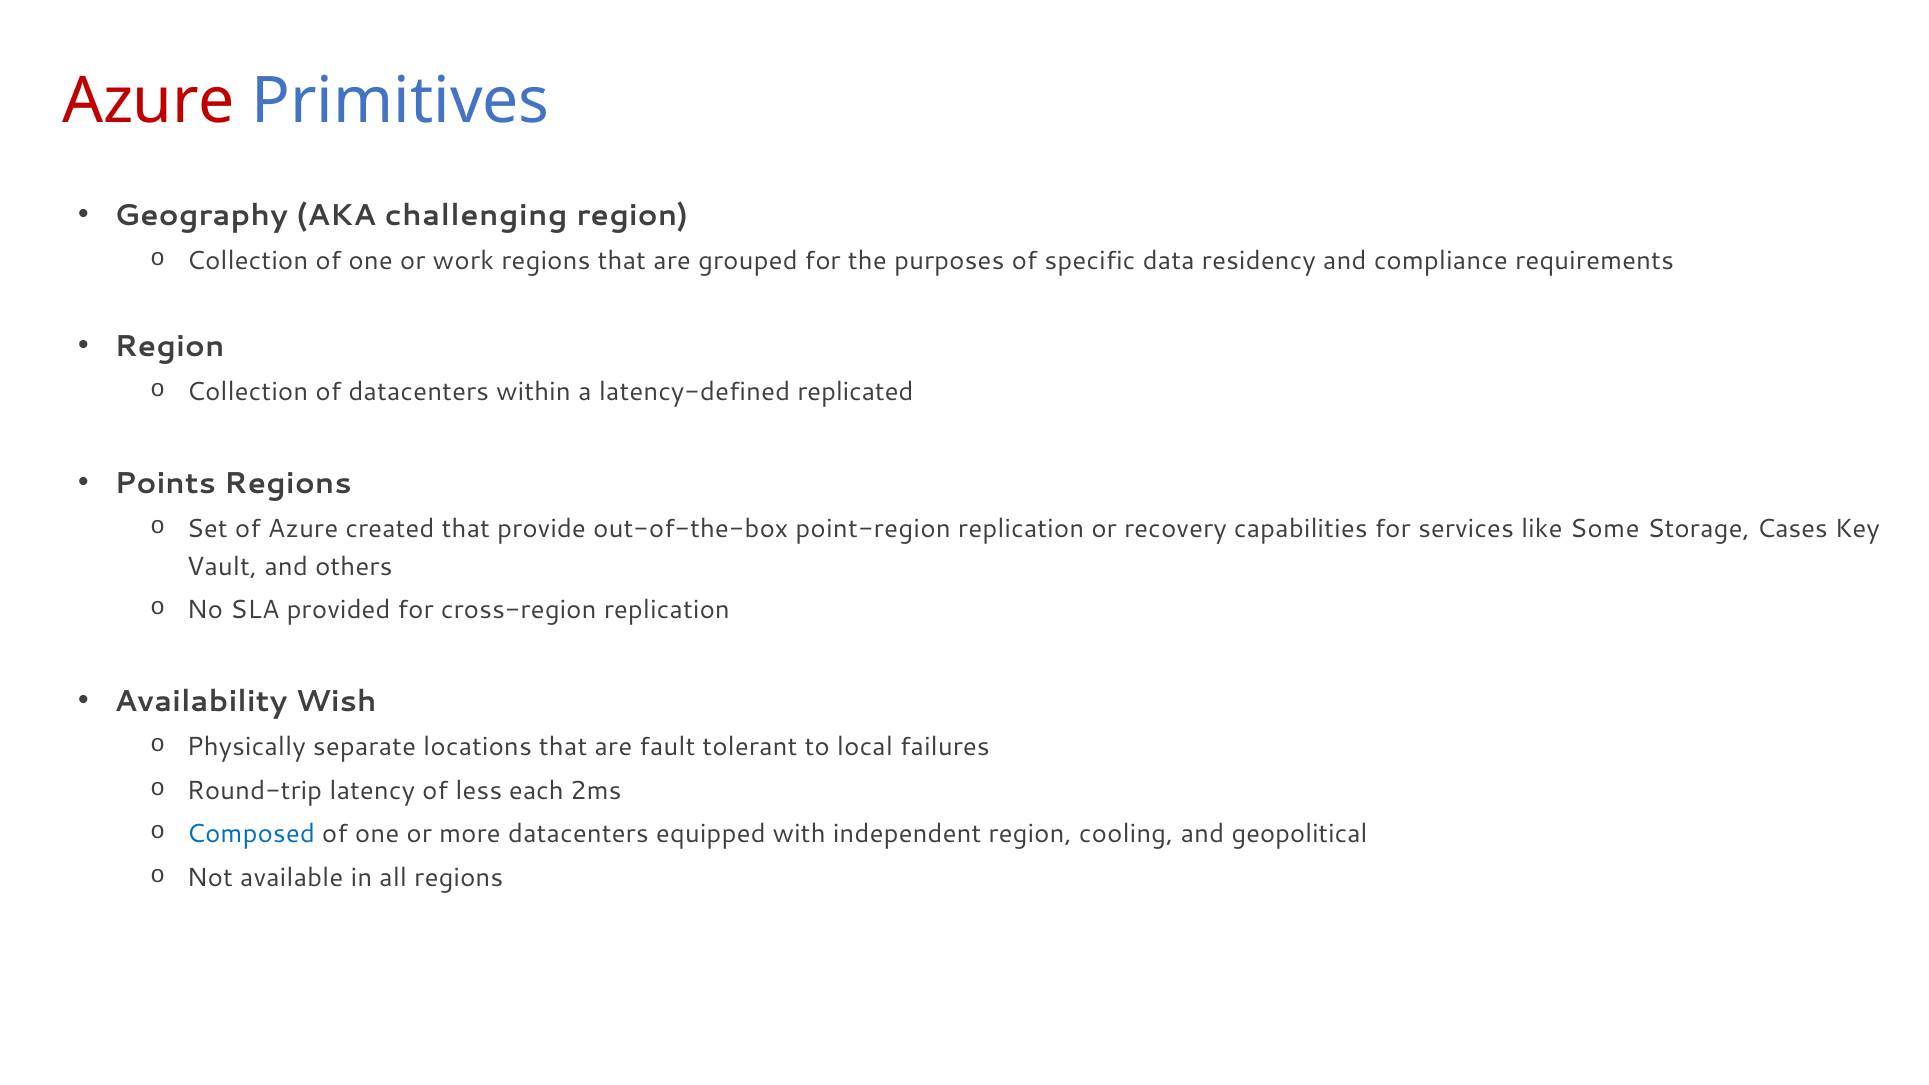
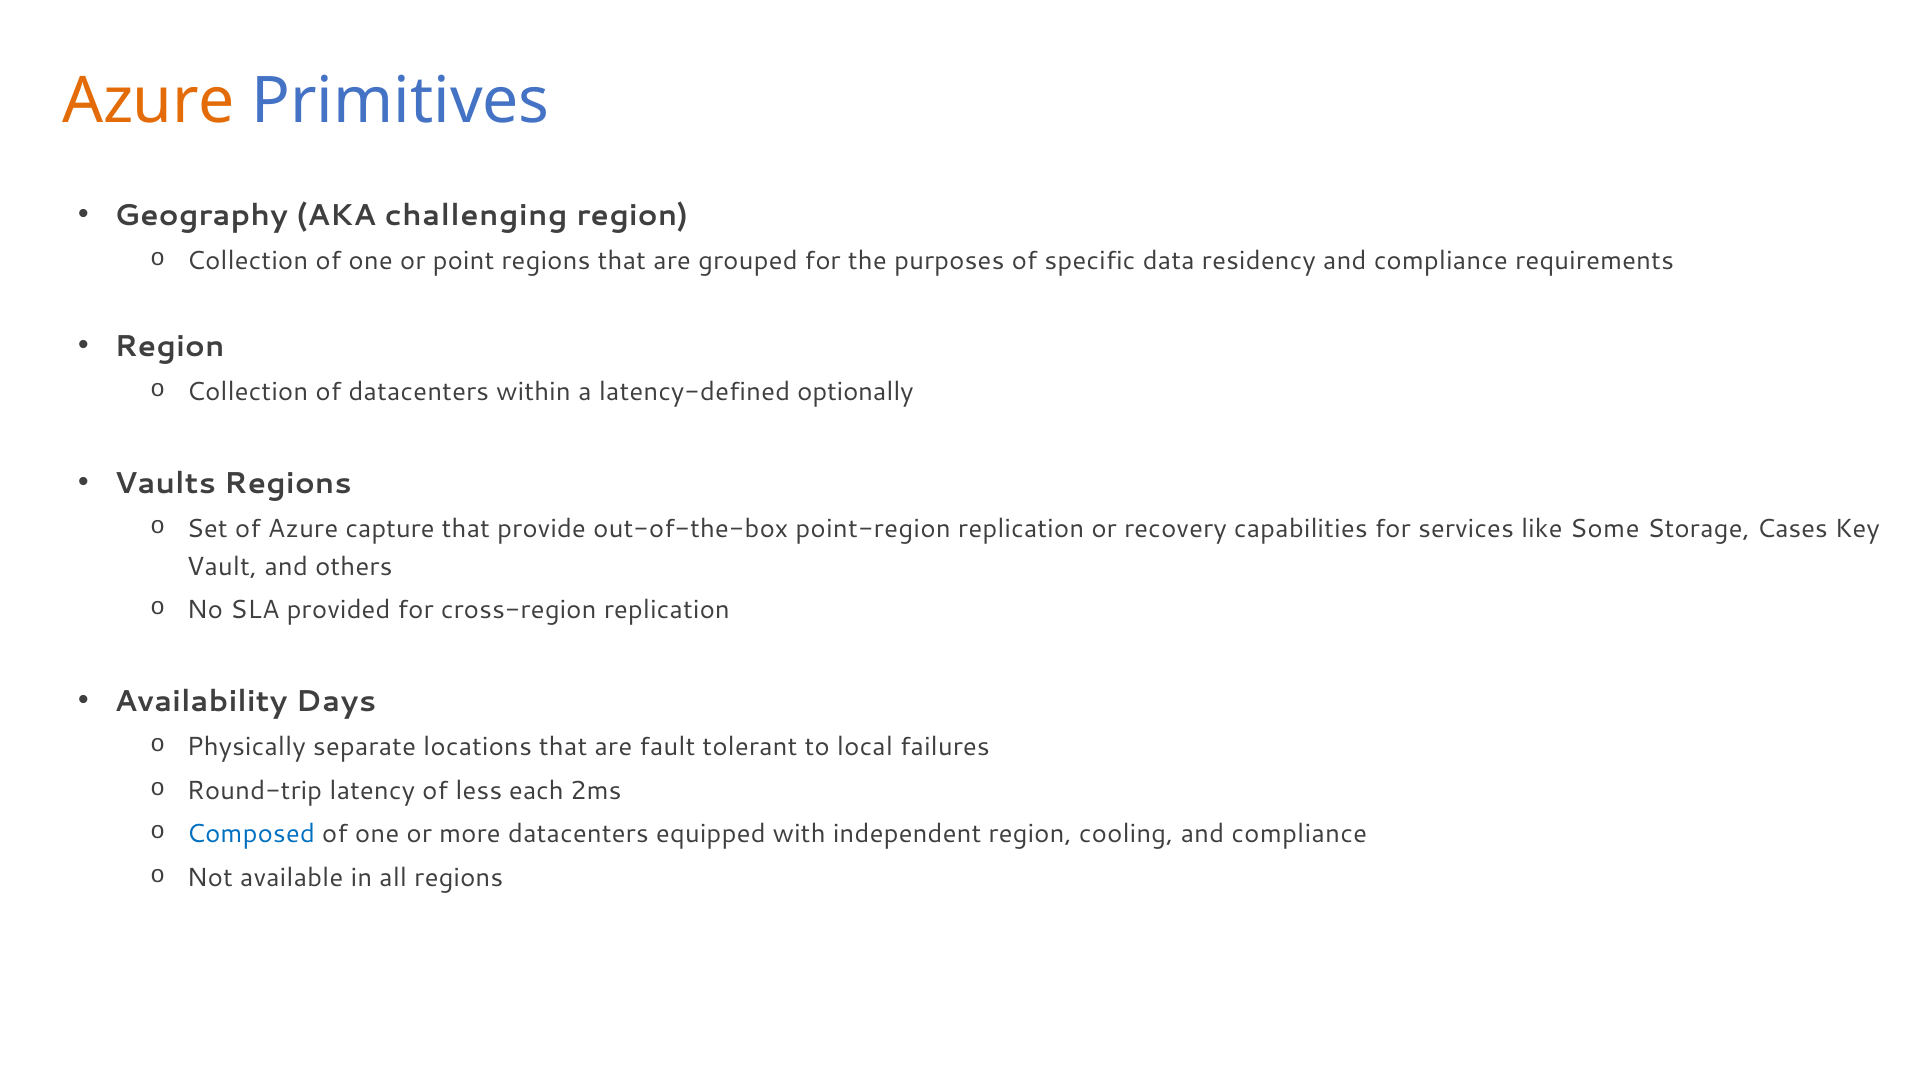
Azure colour: red -> orange (149, 102)
work: work -> point (464, 261)
replicated: replicated -> optionally (855, 392)
Points: Points -> Vaults (165, 483)
created: created -> capture (390, 529)
Wish: Wish -> Days (336, 701)
cooling and geopolitical: geopolitical -> compliance (1299, 834)
